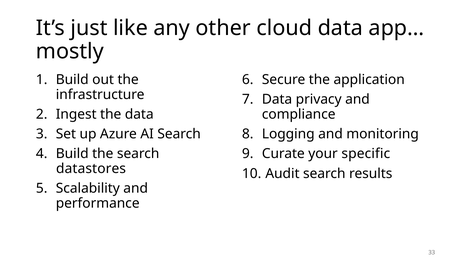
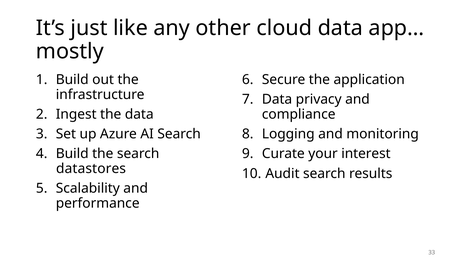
specific: specific -> interest (366, 154)
